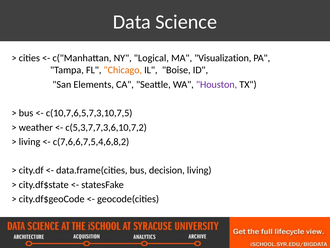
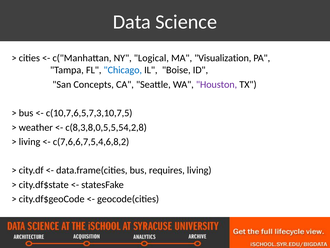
Chicago colour: orange -> blue (123, 70)
Elements: Elements -> Concepts (94, 84)
c(5,3,7,7,3,6,10,7,2: c(5,3,7,7,3,6,10,7,2 -> c(8,3,8,0,5,5,54,2,8 (106, 127)
decision: decision -> requires (167, 170)
